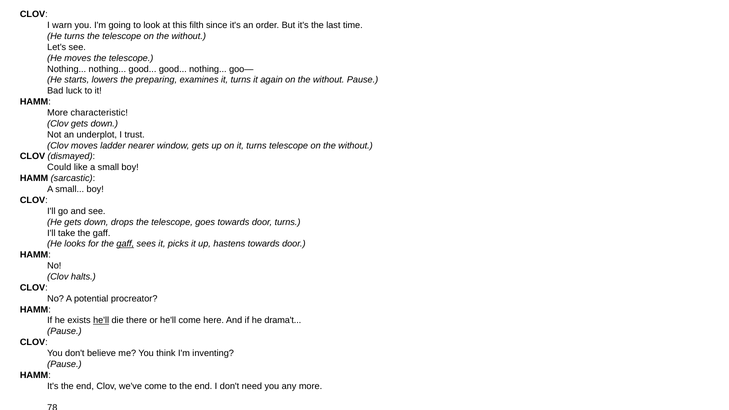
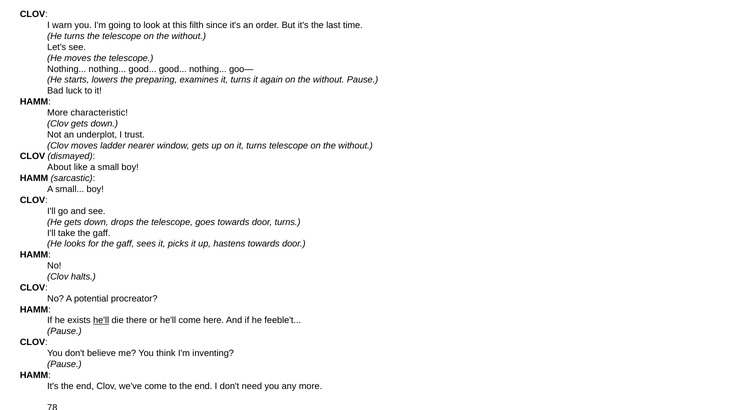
Could: Could -> About (59, 167)
gaff underline: present -> none (125, 244)
drama't: drama't -> feeble't (283, 321)
